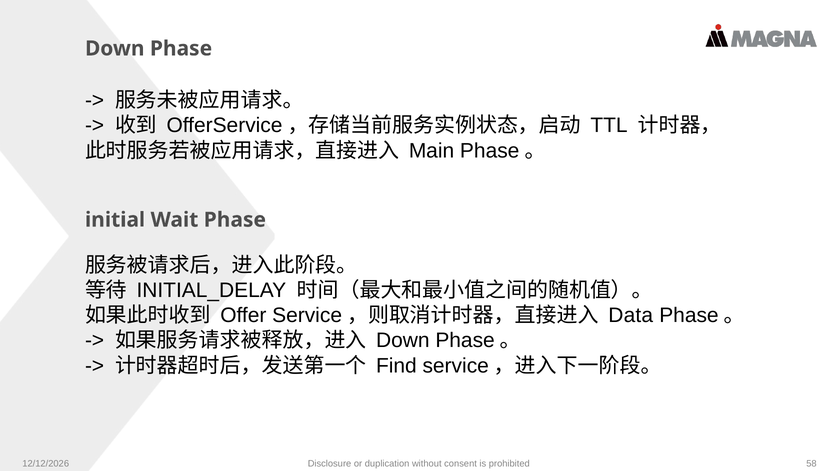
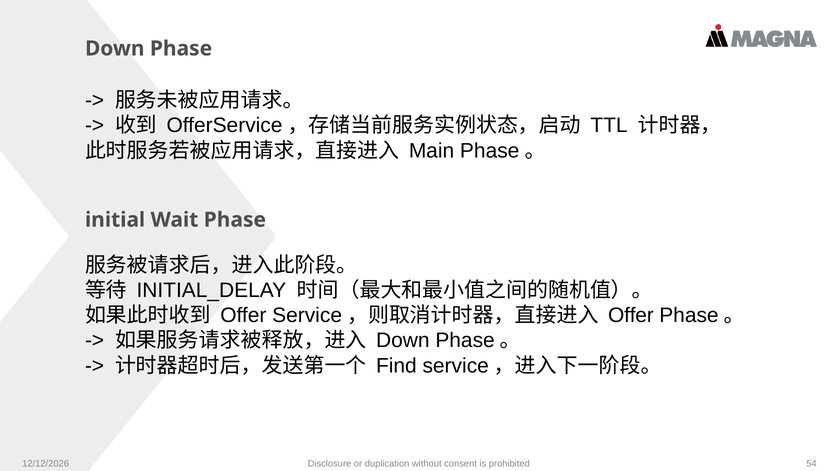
Data: Data -> Offer (631, 316)
58: 58 -> 54 (811, 464)
